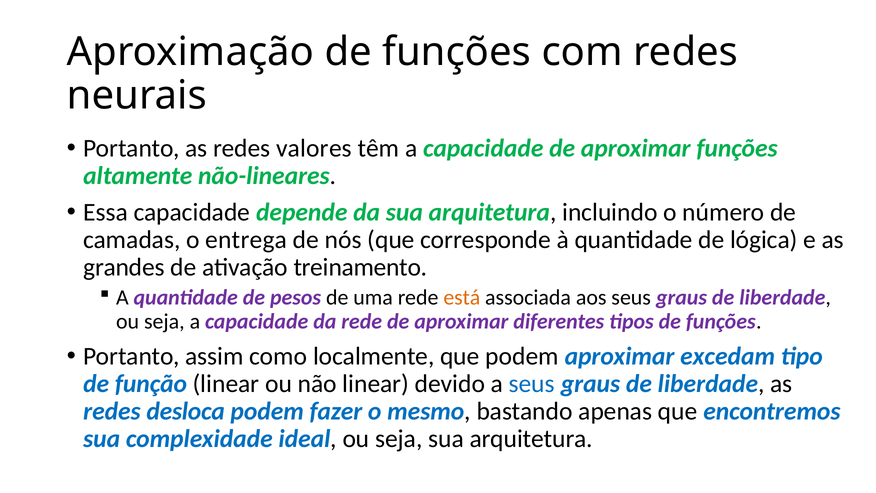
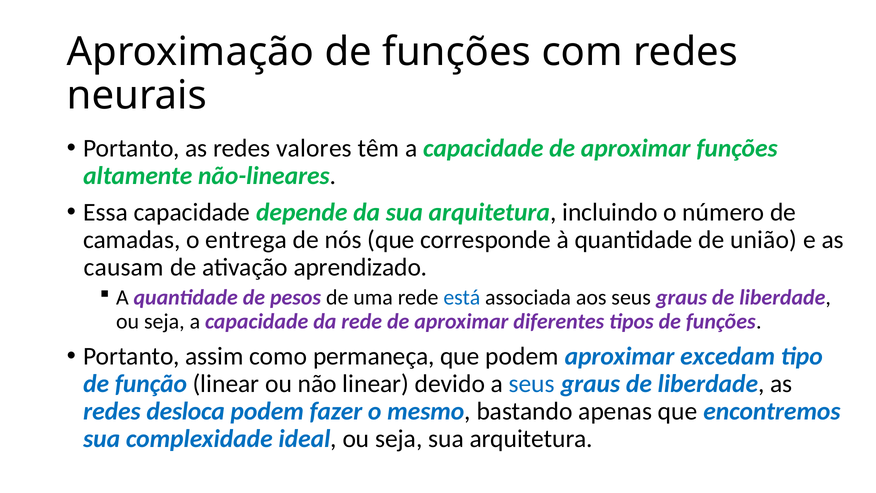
lógica: lógica -> união (764, 240)
grandes: grandes -> causam (124, 267)
treinamento: treinamento -> aprendizado (360, 267)
está colour: orange -> blue (462, 298)
localmente: localmente -> permaneça (374, 356)
